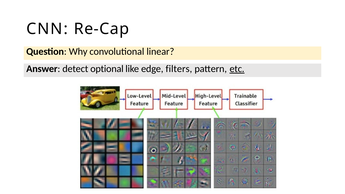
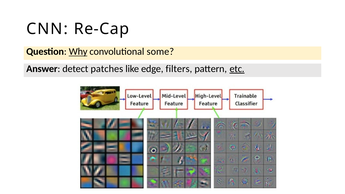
Why underline: none -> present (78, 52)
linear: linear -> some (160, 52)
optional: optional -> patches (107, 69)
